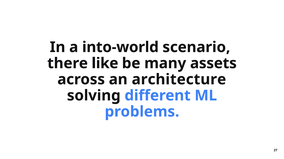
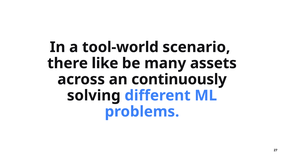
into-world: into-world -> tool-world (120, 47)
architecture: architecture -> continuously (179, 80)
